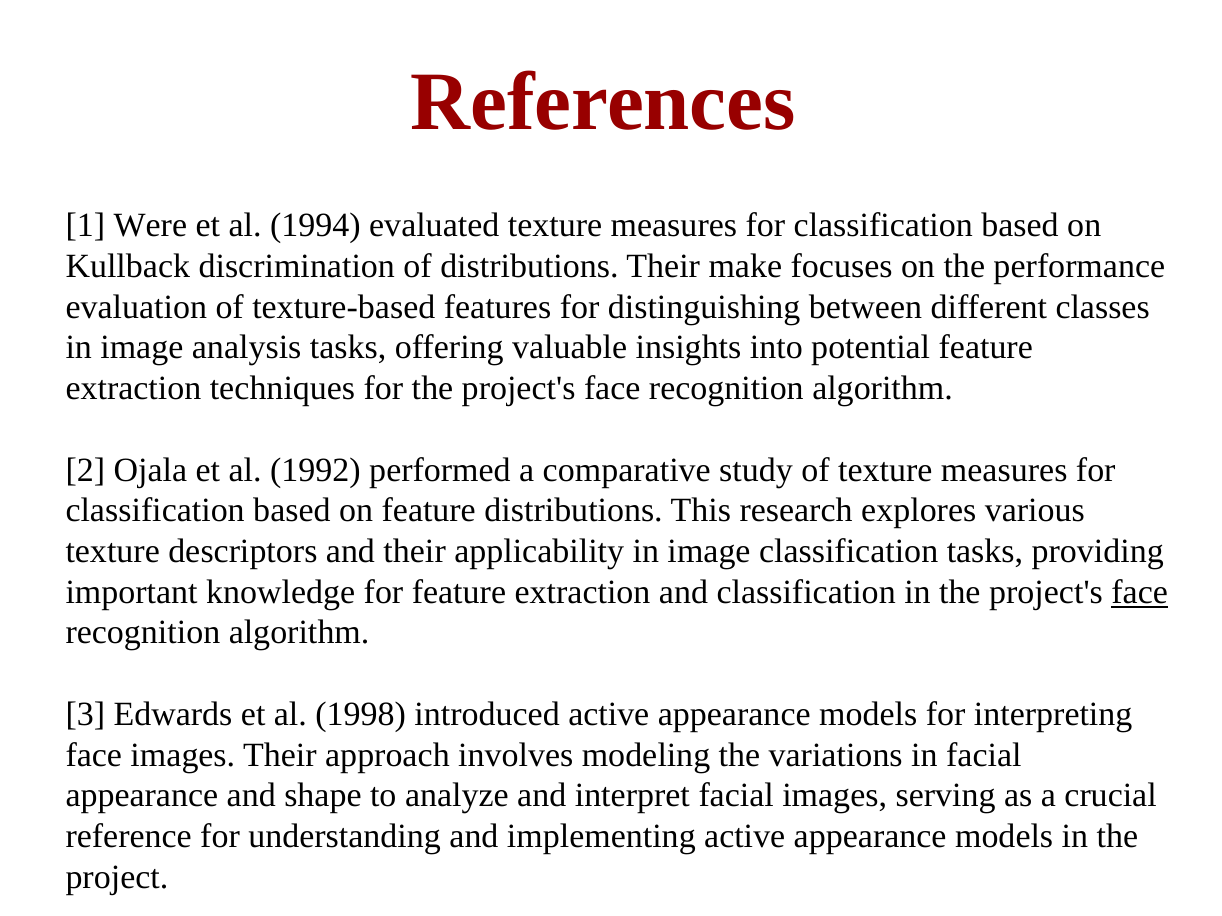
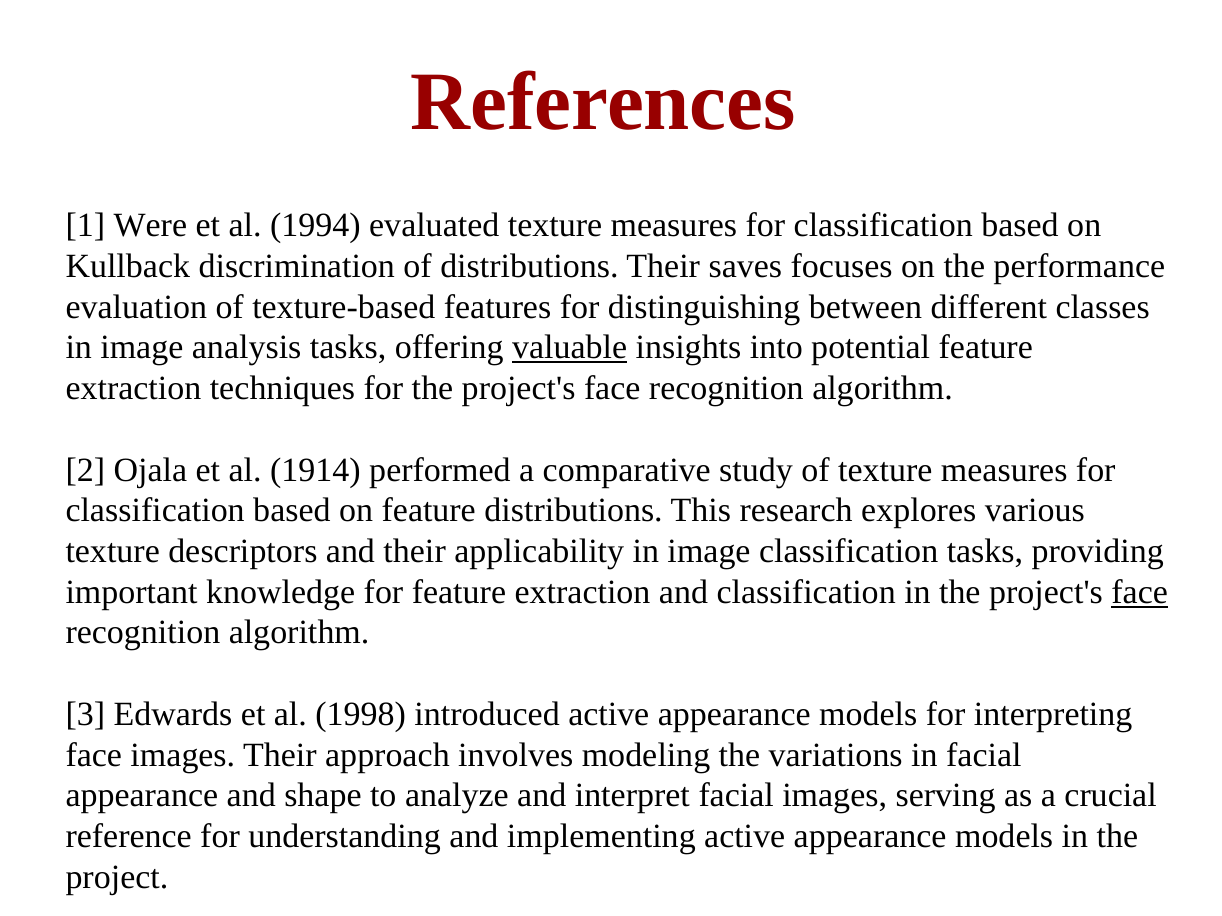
make: make -> saves (745, 266)
valuable underline: none -> present (570, 348)
1992: 1992 -> 1914 (315, 470)
